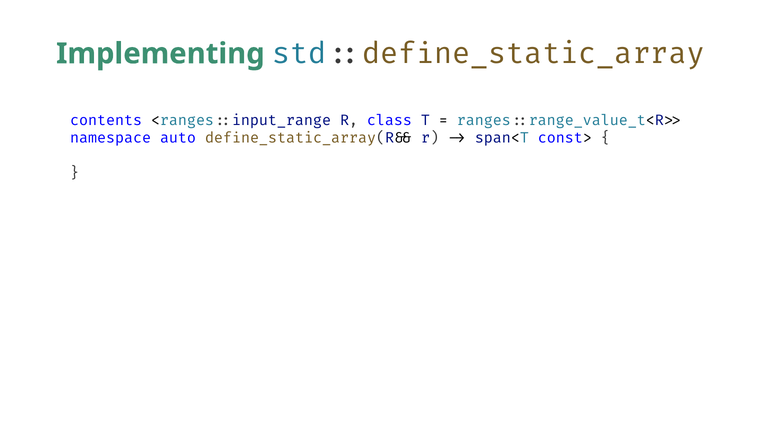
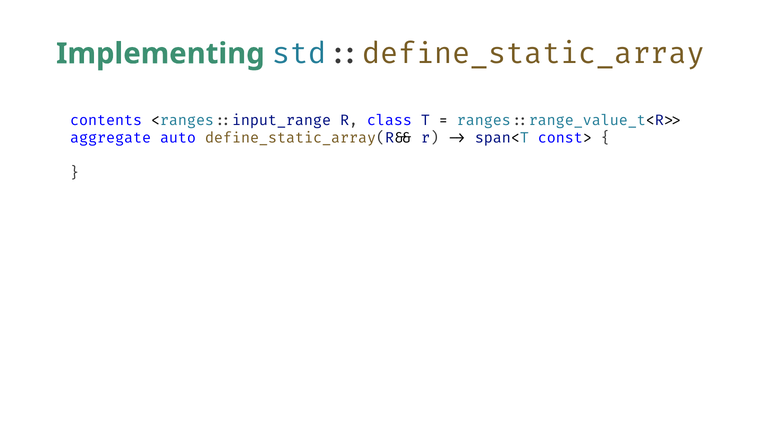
namespace: namespace -> aggregate (111, 138)
